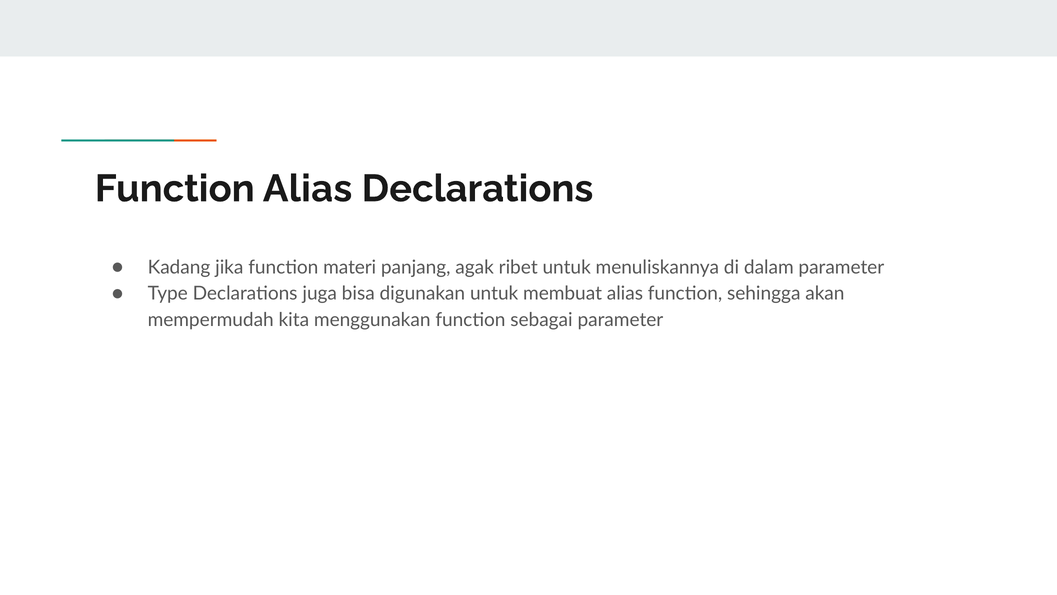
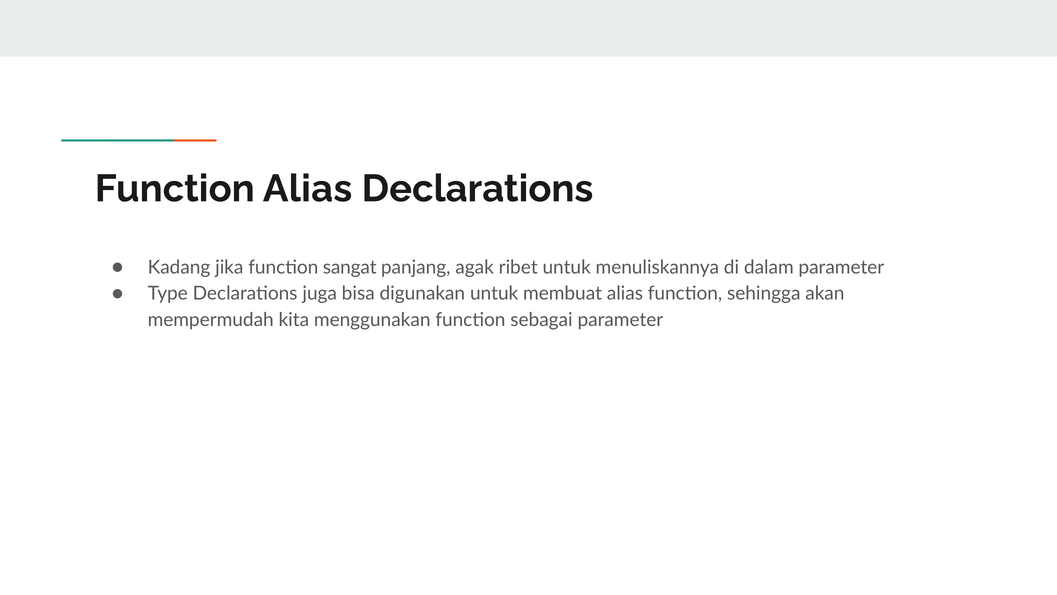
materi: materi -> sangat (350, 267)
